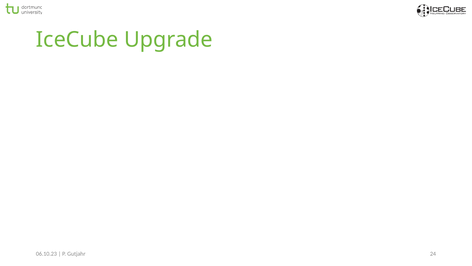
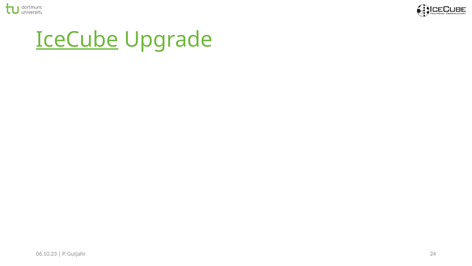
IceCube underline: none -> present (77, 40)
